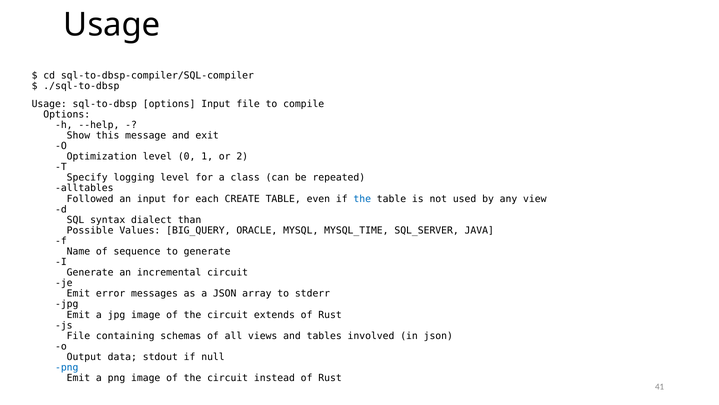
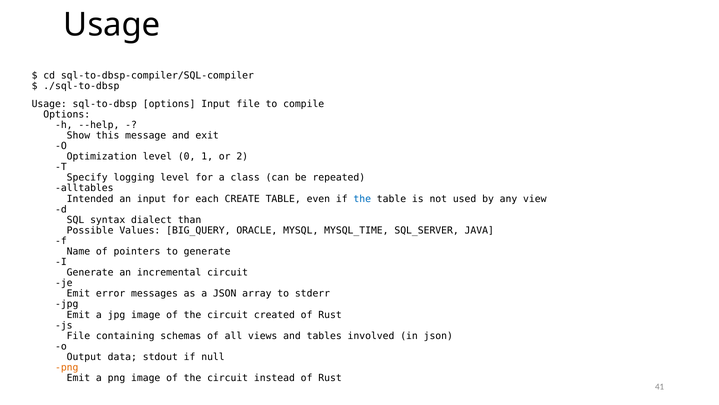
Followed: Followed -> Intended (90, 199)
sequence: sequence -> pointers (137, 251)
extends: extends -> created (274, 314)
png colour: blue -> orange (67, 367)
